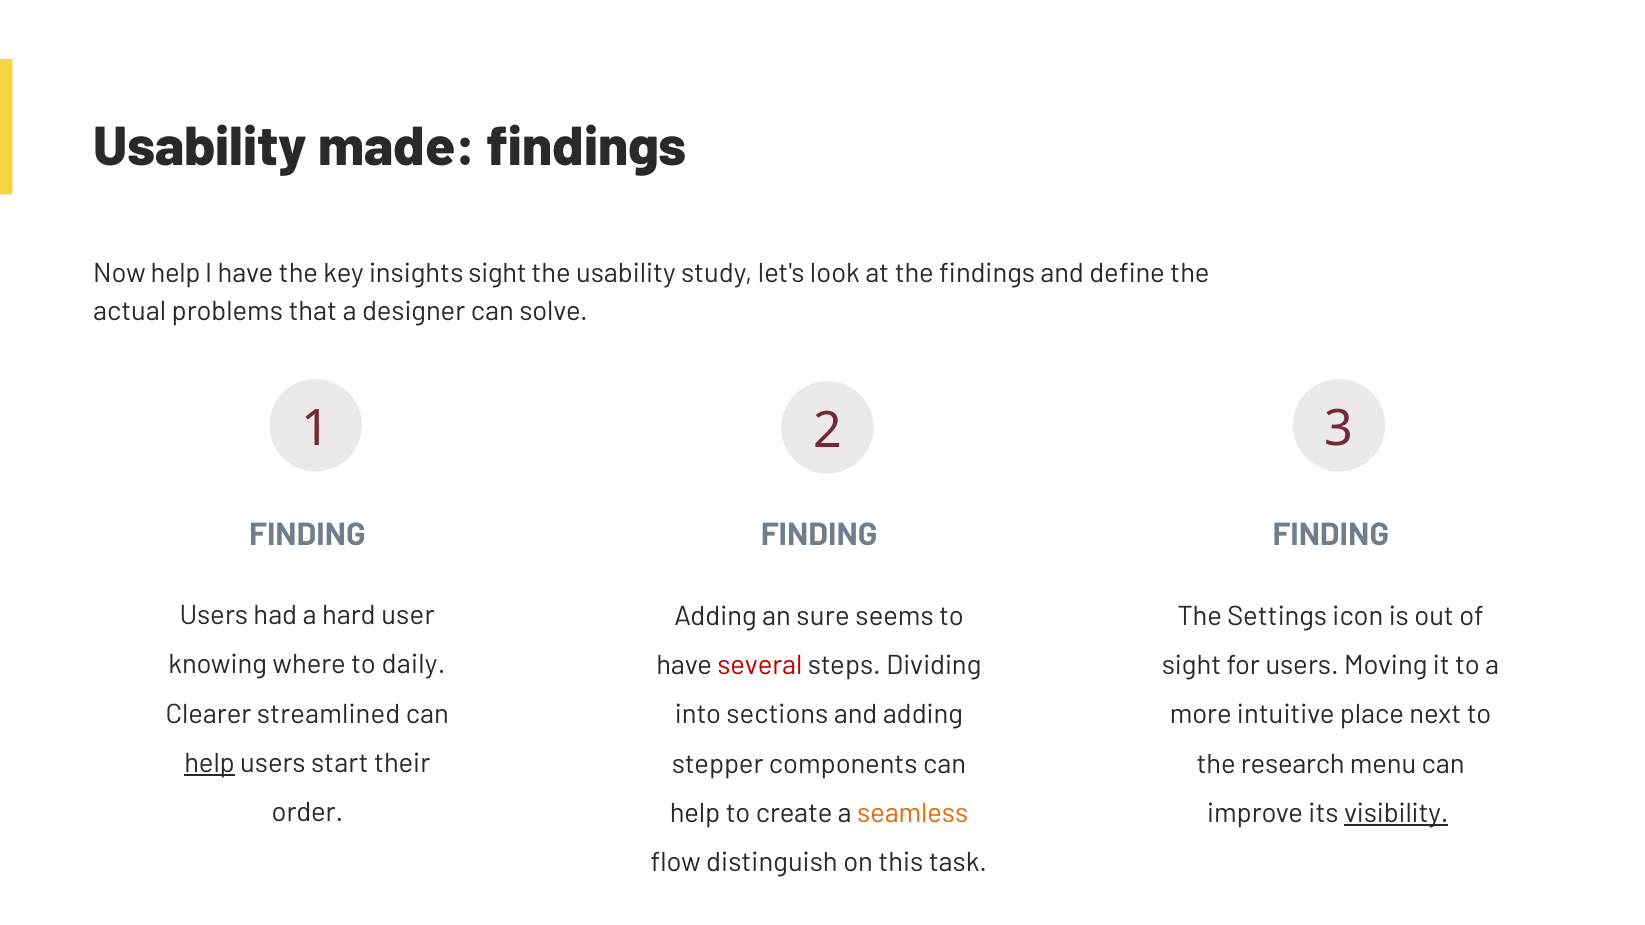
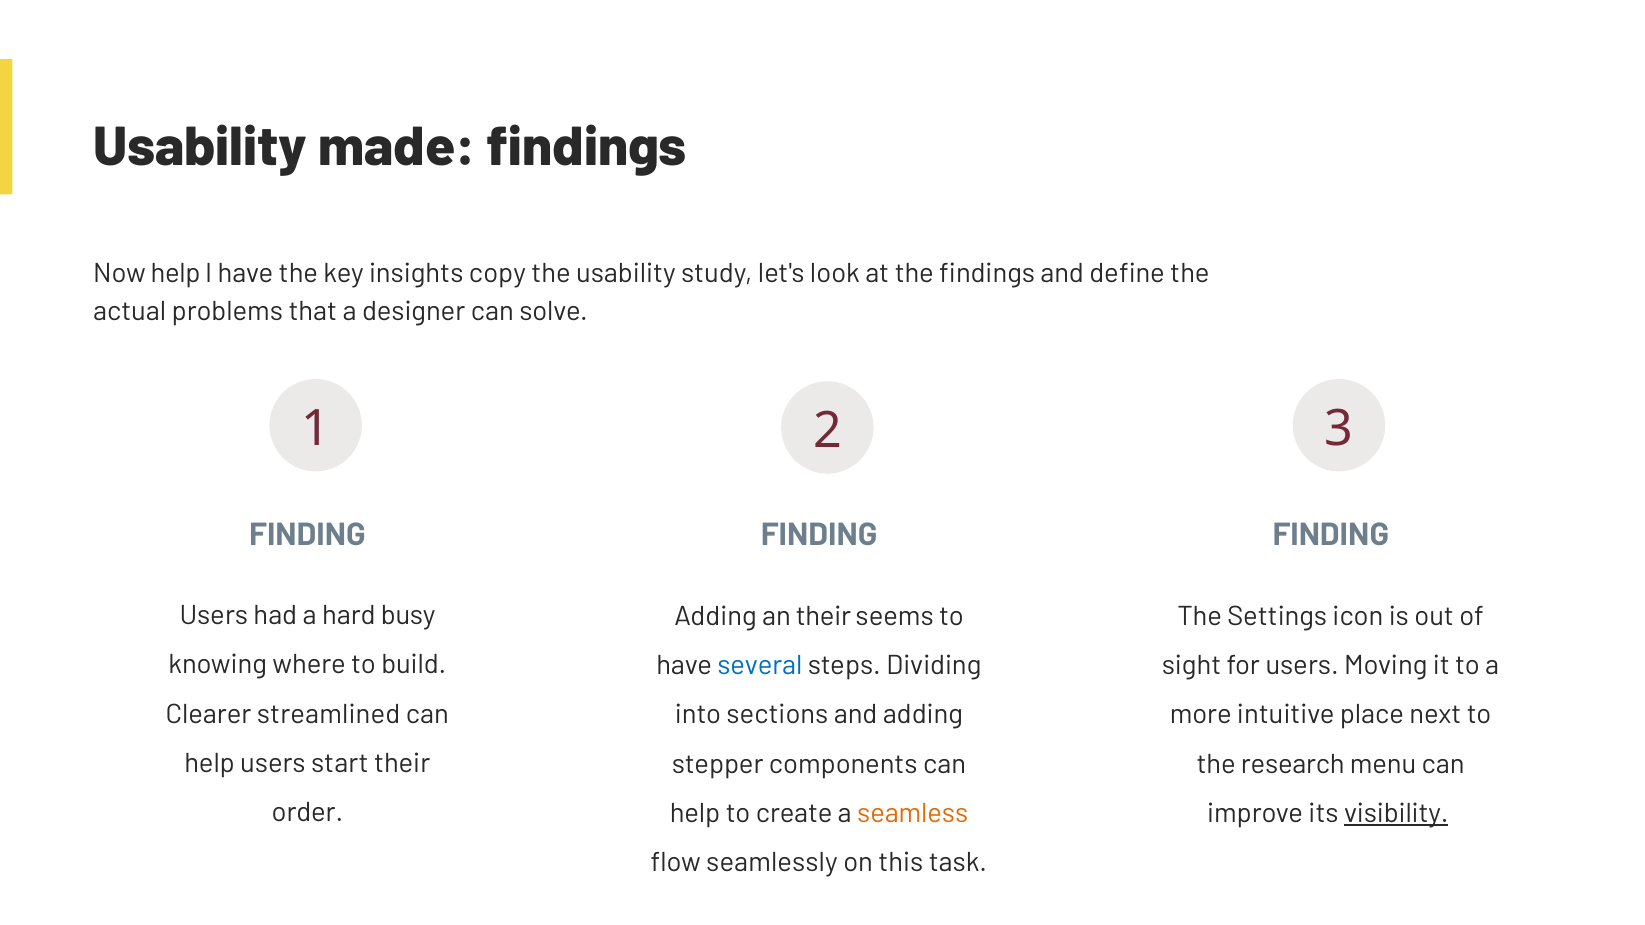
insights sight: sight -> copy (498, 274)
user: user -> busy (408, 616)
an sure: sure -> their (823, 616)
daily: daily -> build (414, 665)
several colour: red -> blue (760, 666)
help underline: present -> none (210, 764)
distinguish: distinguish -> seamlessly (772, 863)
